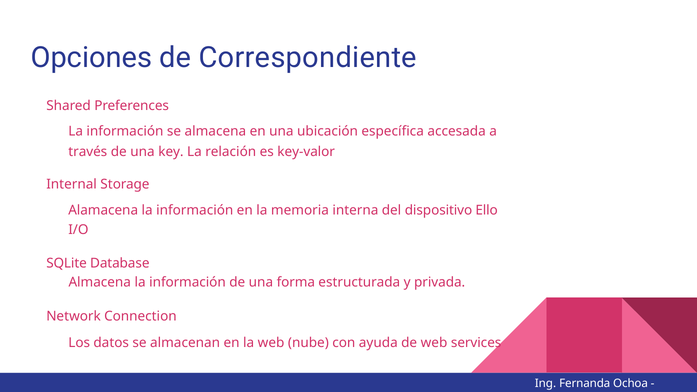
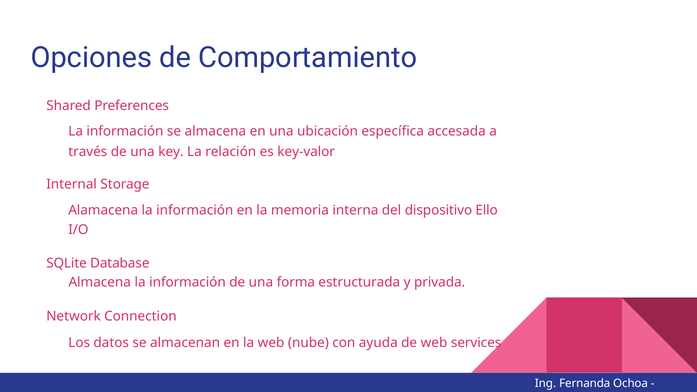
Correspondiente: Correspondiente -> Comportamiento (308, 58)
